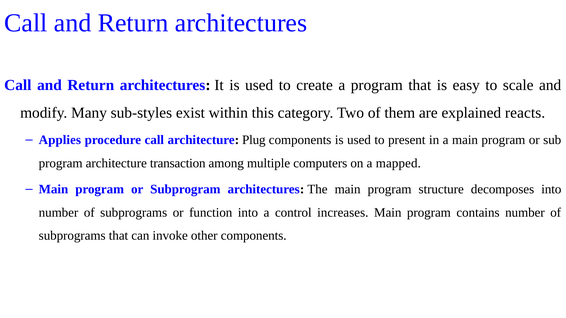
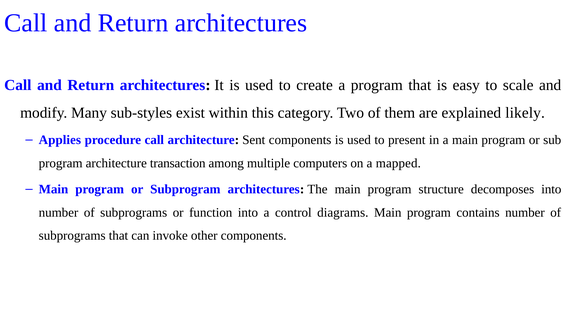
reacts: reacts -> likely (525, 113)
Plug: Plug -> Sent (254, 140)
increases: increases -> diagrams (343, 213)
